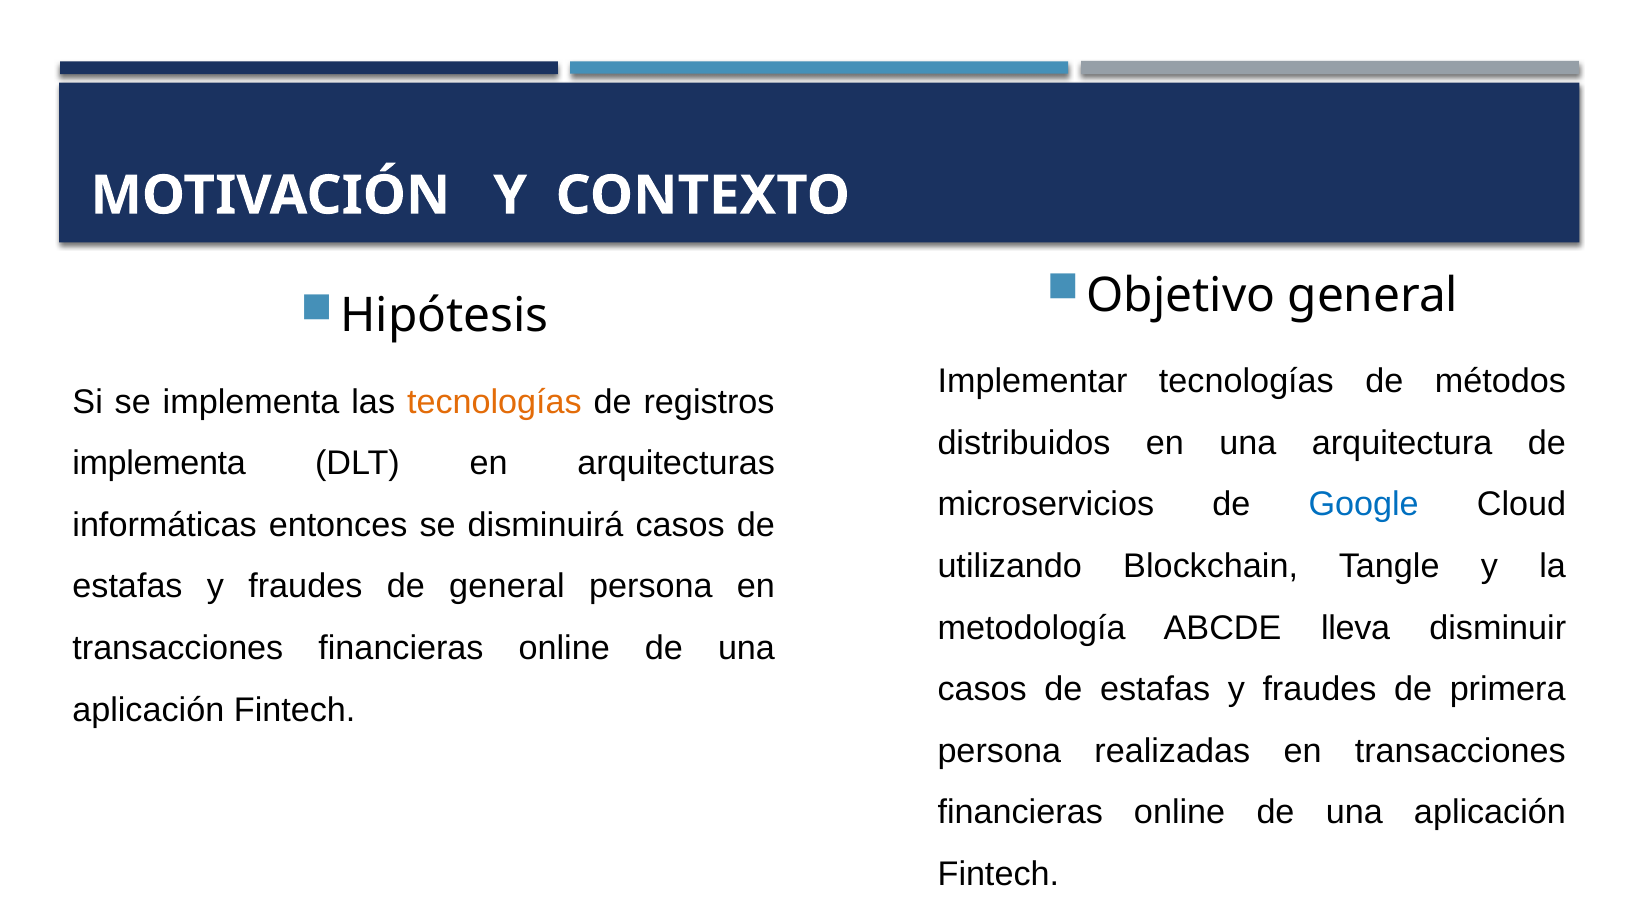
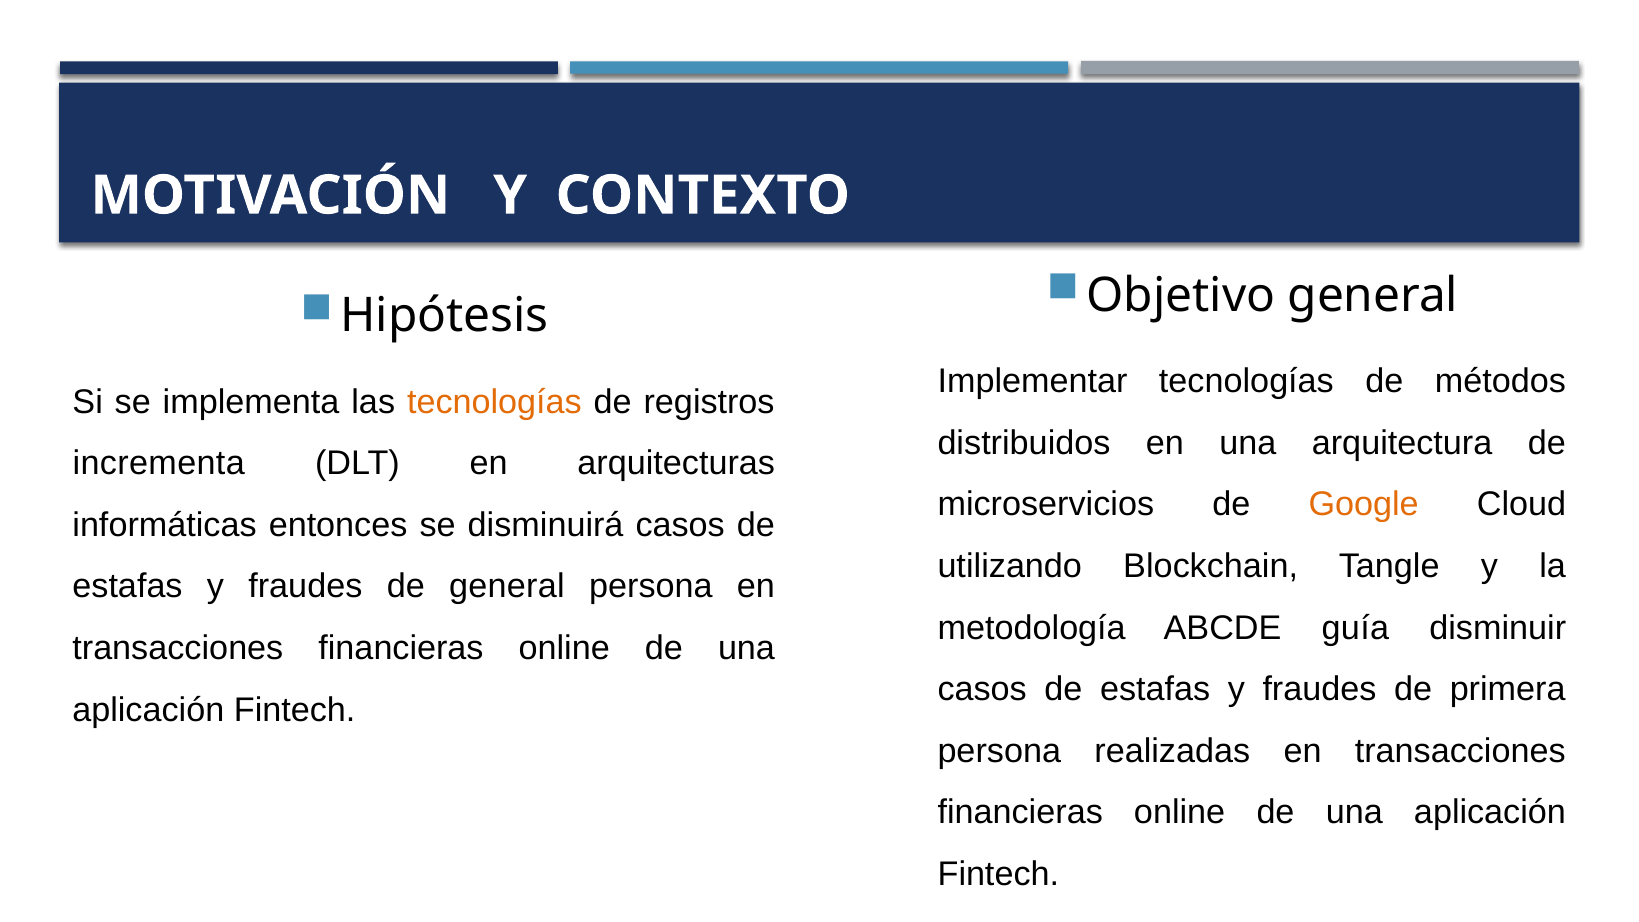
implementa: implementa -> incrementa (159, 464)
Google colour: blue -> orange (1364, 505)
lleva: lleva -> guía (1355, 628)
